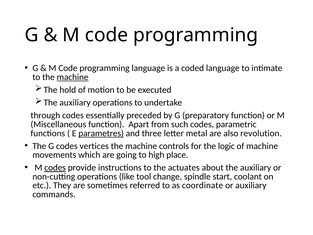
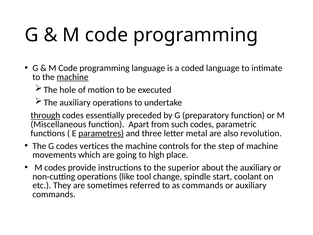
hold: hold -> hole (68, 90)
through underline: none -> present (45, 115)
logic: logic -> step (226, 146)
codes underline: present -> none (55, 168)
actuates: actuates -> superior (184, 168)
as coordinate: coordinate -> commands (203, 185)
